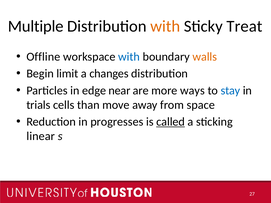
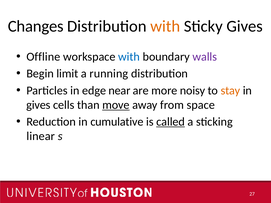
Multiple: Multiple -> Changes (36, 26)
Sticky Treat: Treat -> Gives (245, 26)
walls colour: orange -> purple (205, 57)
changes: changes -> running (109, 74)
ways: ways -> noisy (193, 91)
stay colour: blue -> orange (230, 91)
trials: trials -> gives (38, 105)
move underline: none -> present (116, 105)
progresses: progresses -> cumulative (117, 122)
